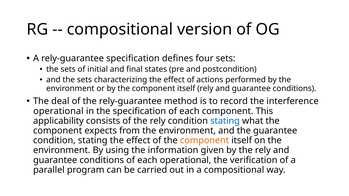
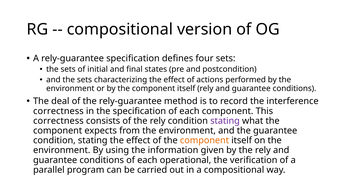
operational: operational -> correctness (58, 111)
applicability: applicability -> correctness (58, 121)
stating colour: blue -> purple (225, 121)
